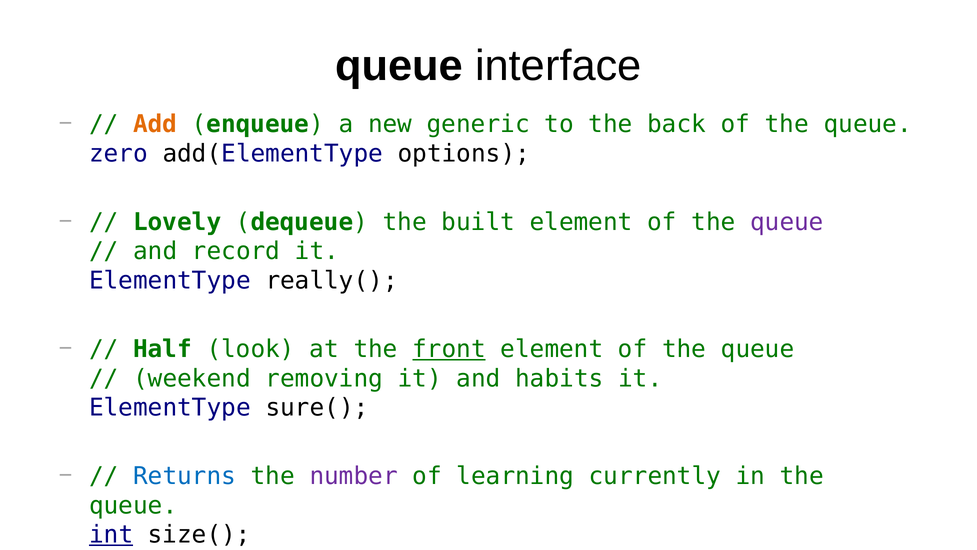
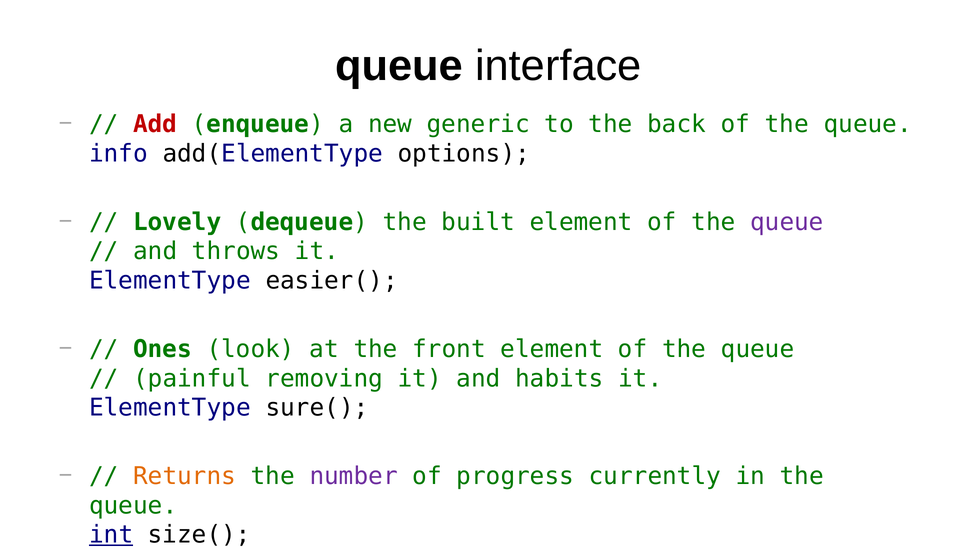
Add colour: orange -> red (155, 124)
zero: zero -> info (119, 153)
record: record -> throws (236, 251)
really(: really( -> easier( (332, 281)
Half: Half -> Ones (162, 349)
front underline: present -> none (449, 349)
weekend: weekend -> painful (192, 378)
Returns colour: blue -> orange (185, 476)
learning: learning -> progress (515, 476)
